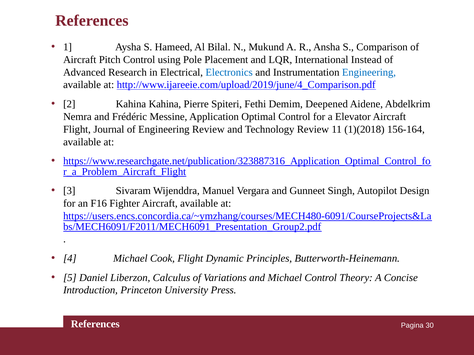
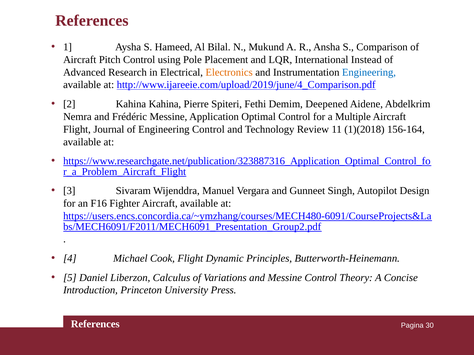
Electronics colour: blue -> orange (229, 72)
Elevator: Elevator -> Multiple (353, 117)
Engineering Review: Review -> Control (208, 129)
and Michael: Michael -> Messine (285, 278)
